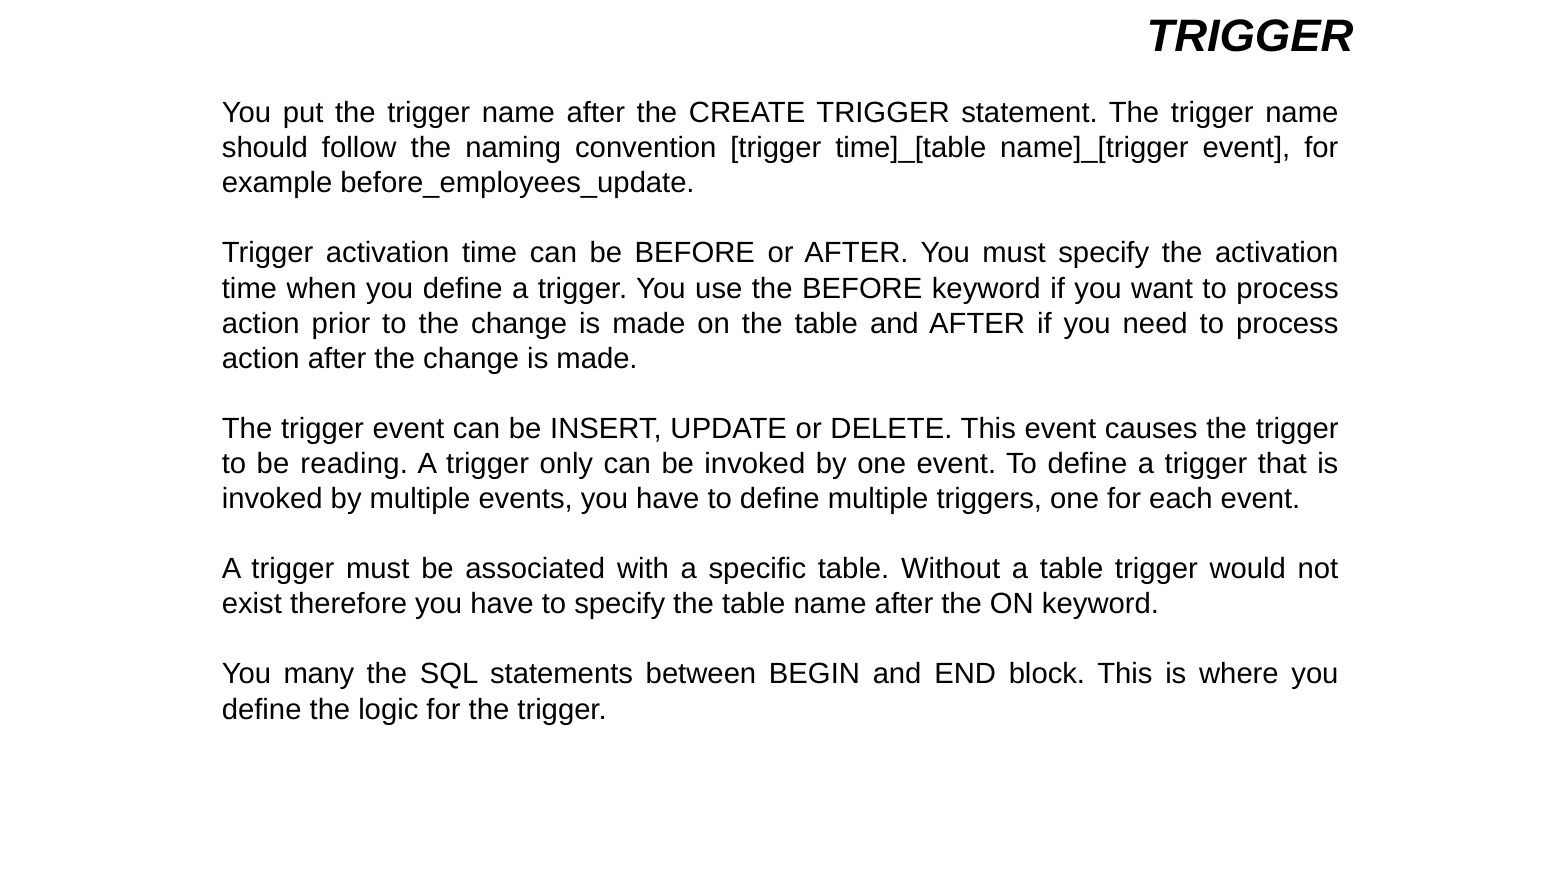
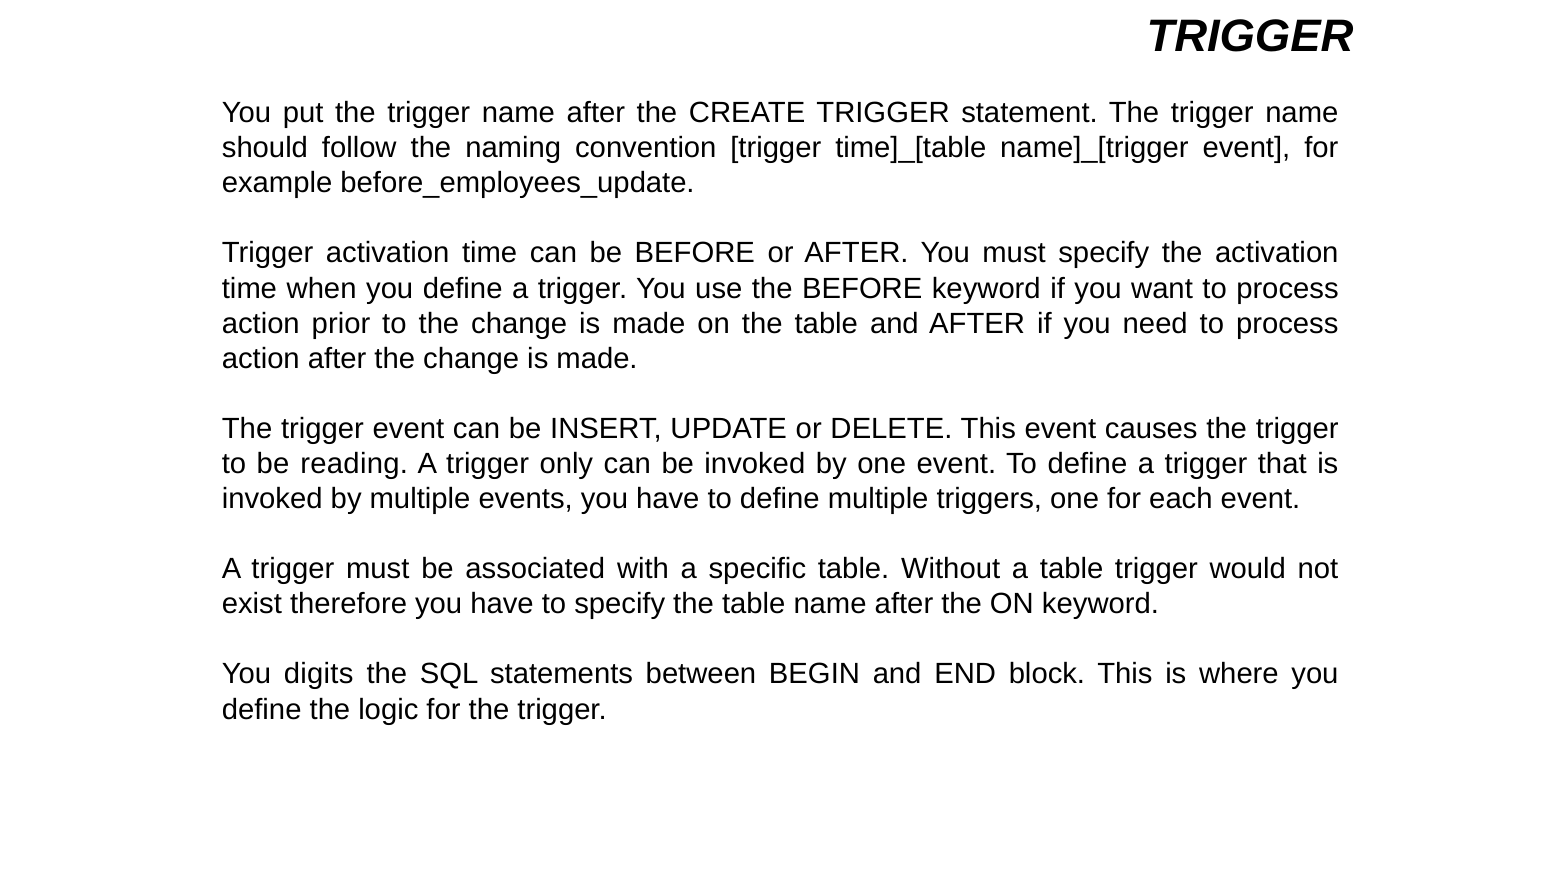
many: many -> digits (319, 675)
